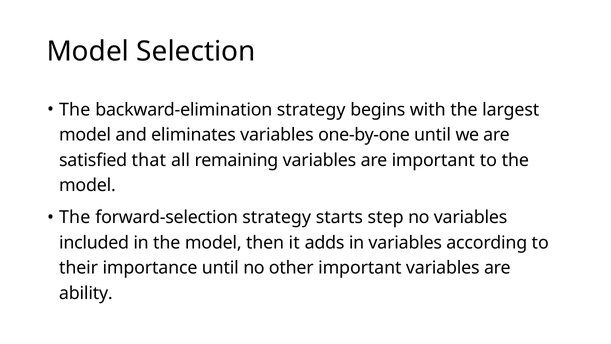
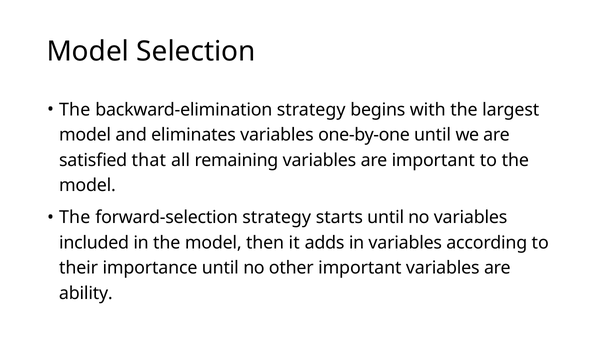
starts step: step -> until (386, 217)
